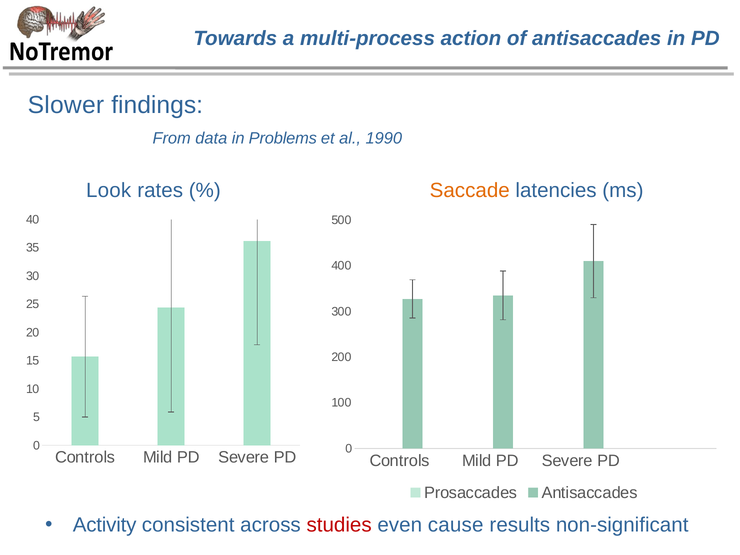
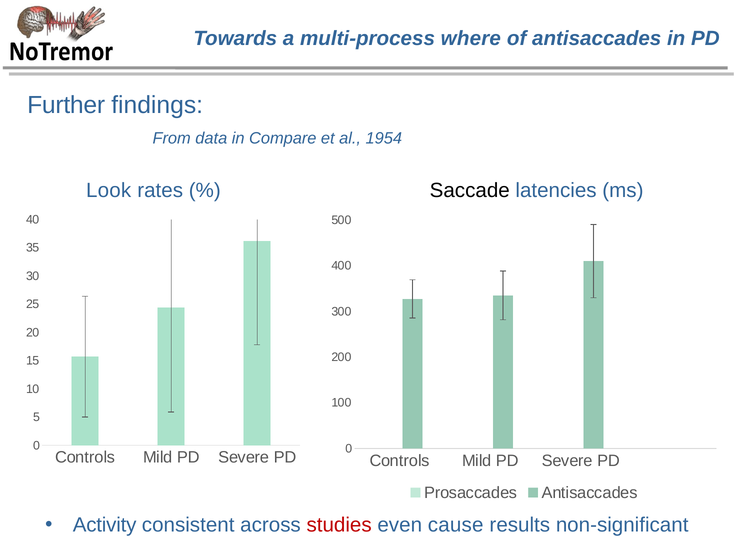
action: action -> where (471, 38)
Slower: Slower -> Further (66, 105)
Problems: Problems -> Compare (283, 138)
1990: 1990 -> 1954 (384, 138)
Saccade colour: orange -> black (470, 190)
